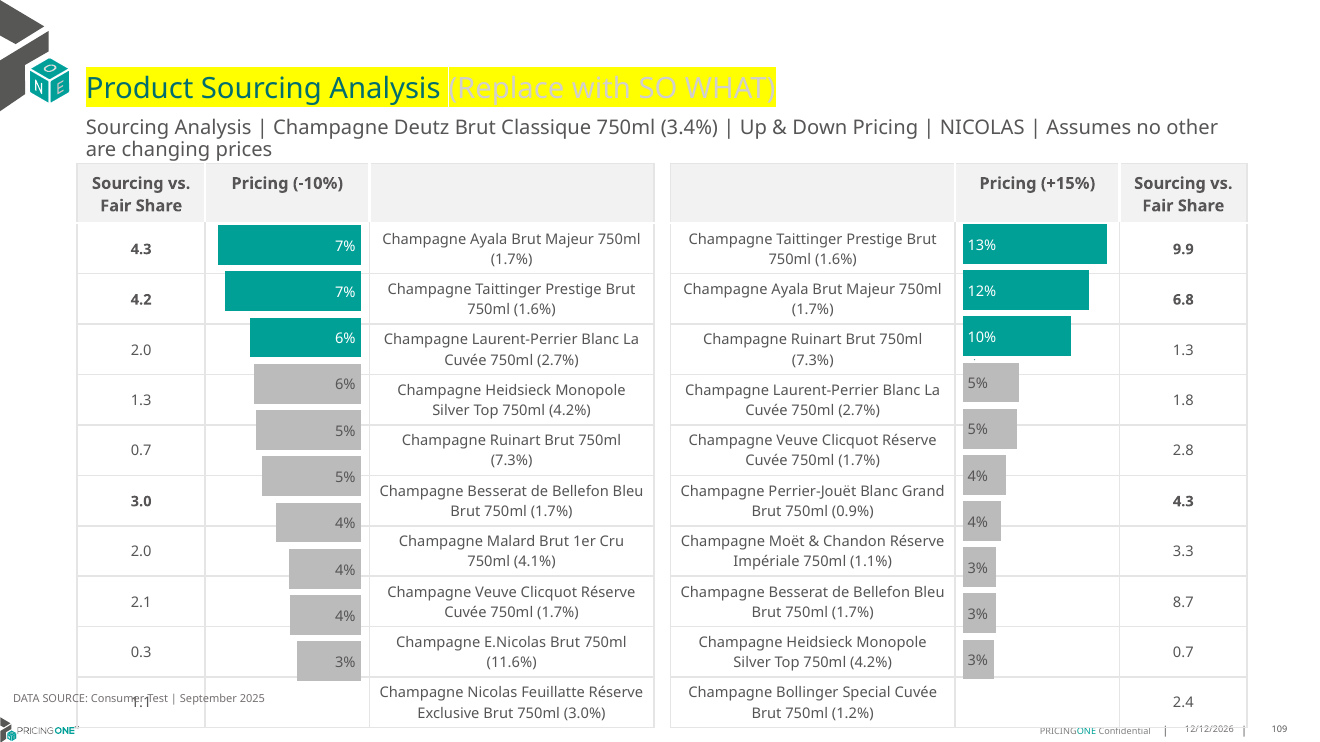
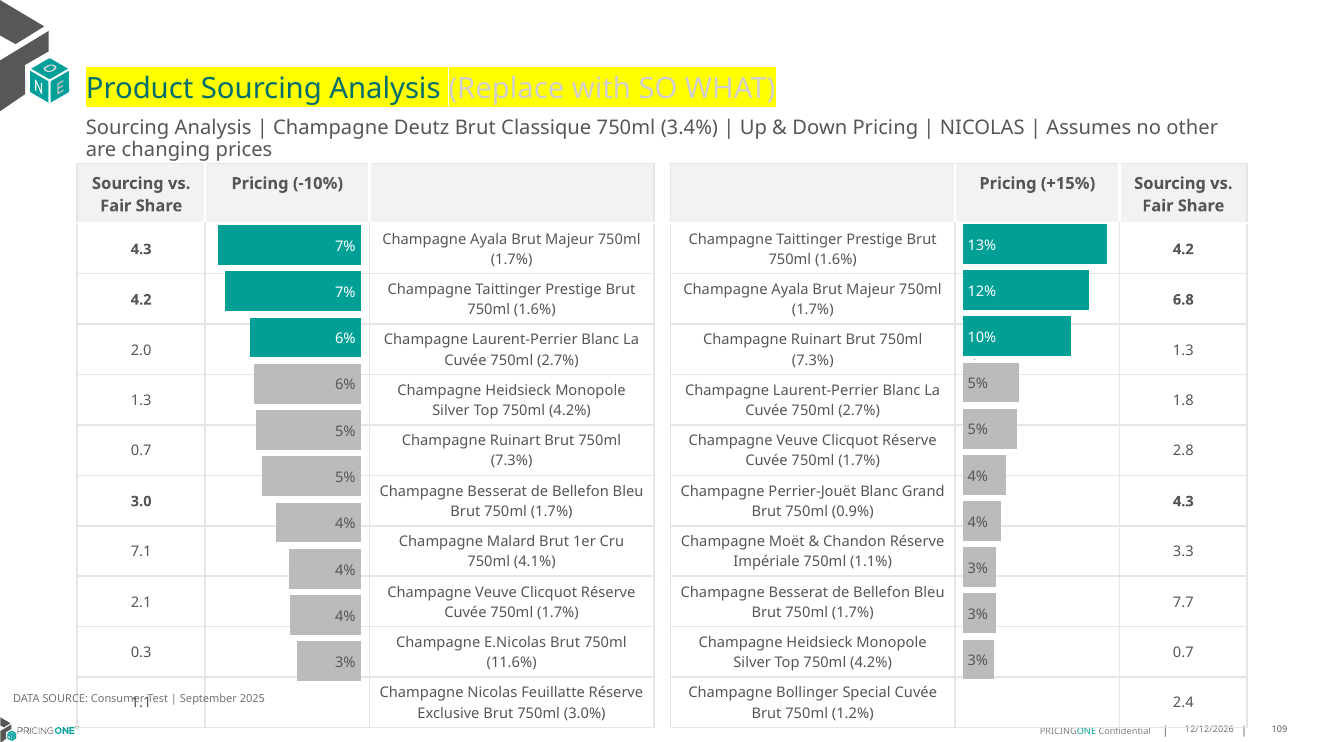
9.9: 9.9 -> 4.2 (1183, 249)
2.0: 2.0 -> 7.1 (141, 552)
8.7: 8.7 -> 7.7 (1183, 603)
